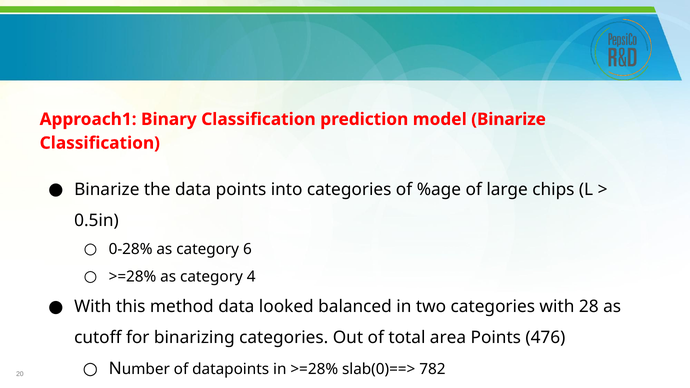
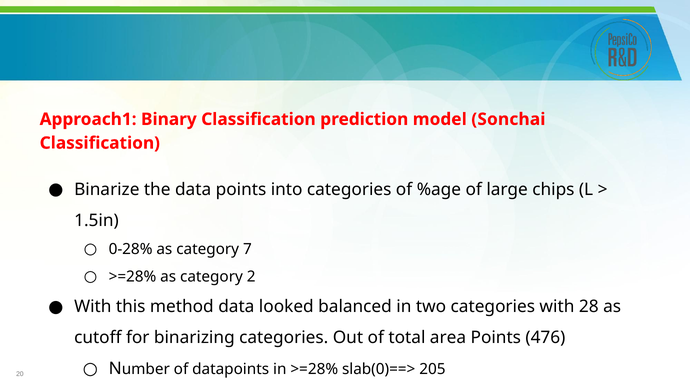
model Binarize: Binarize -> Sonchai (508, 119)
0.5in: 0.5in -> 1.5in (96, 221)
6: 6 -> 7 (247, 249)
4: 4 -> 2 (251, 277)
782: 782 -> 205 (432, 369)
